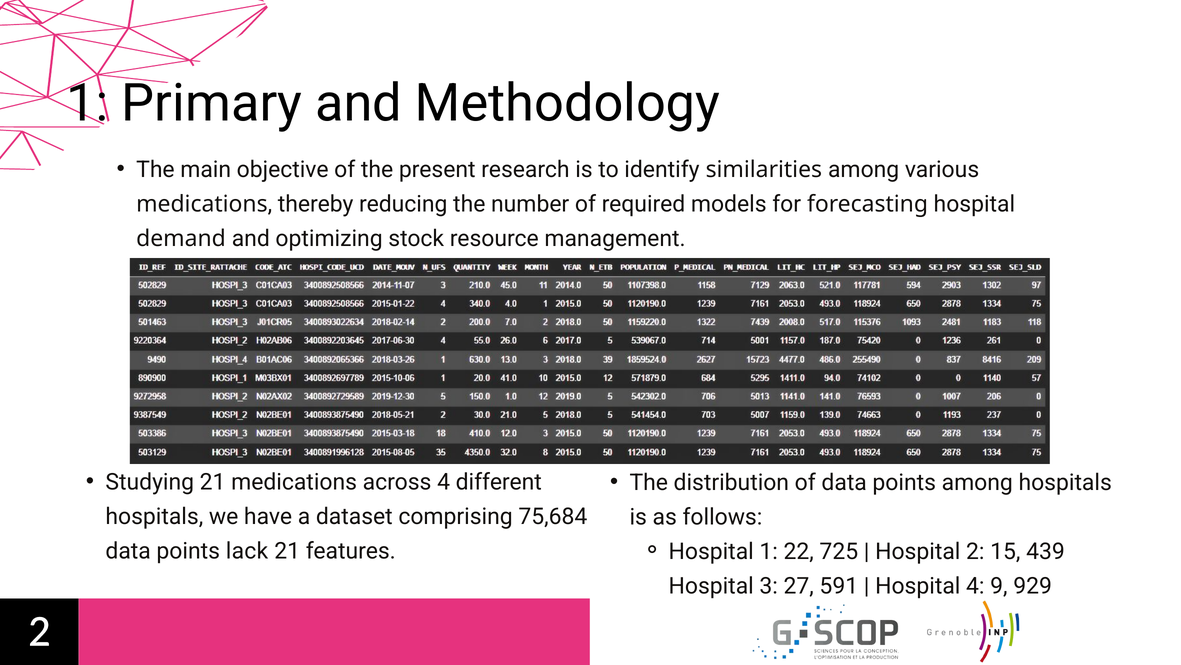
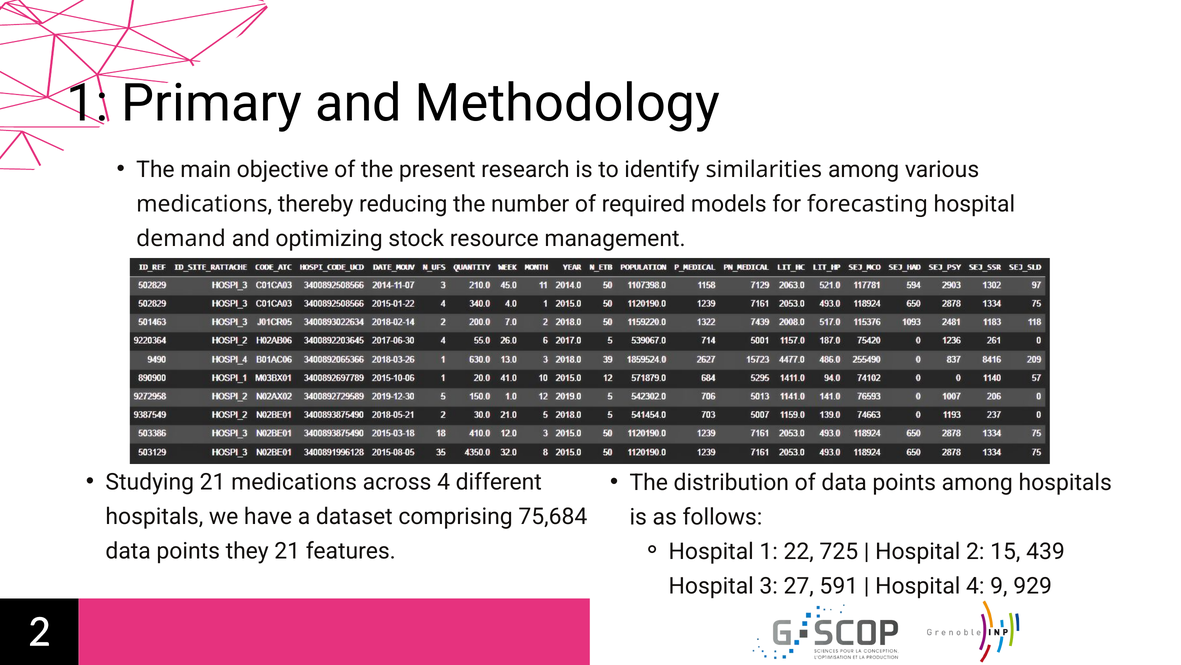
lack: lack -> they (247, 550)
